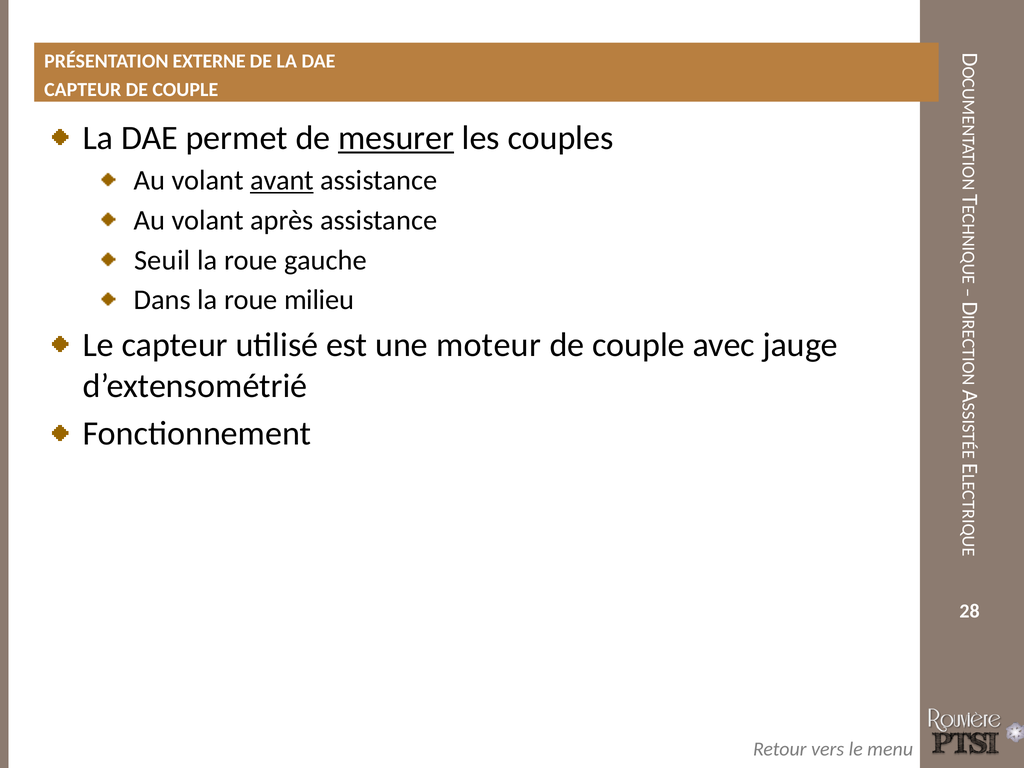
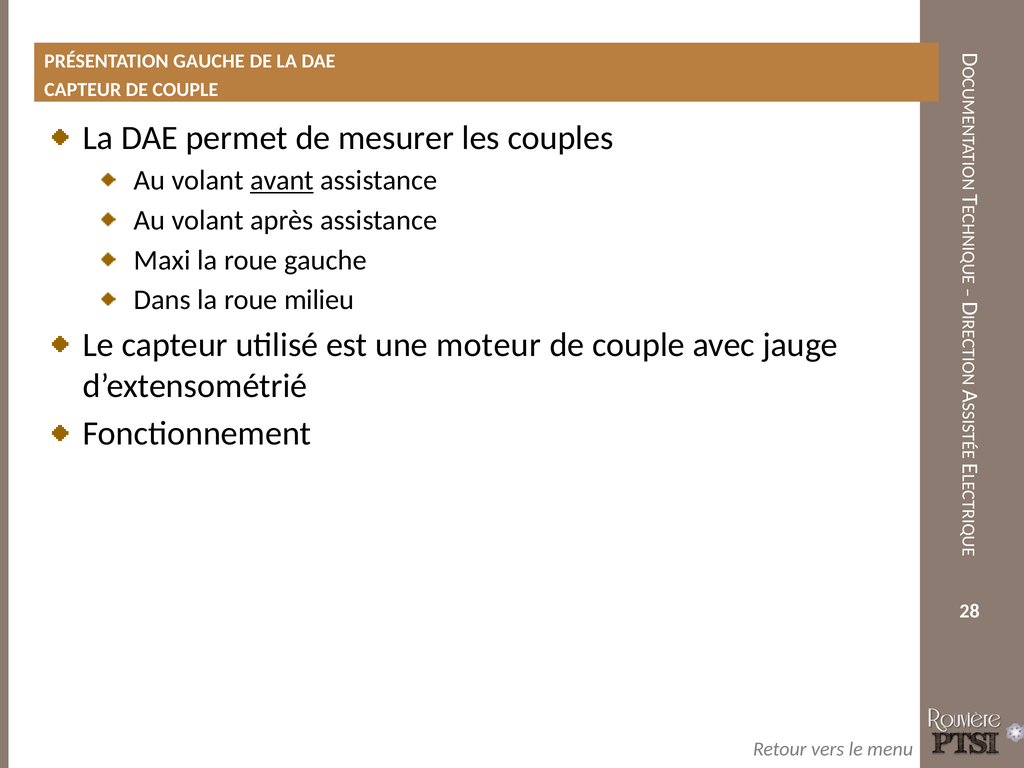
PRÉSENTATION EXTERNE: EXTERNE -> GAUCHE (209, 61)
mesurer underline: present -> none (396, 138)
Seuil: Seuil -> Maxi (162, 260)
